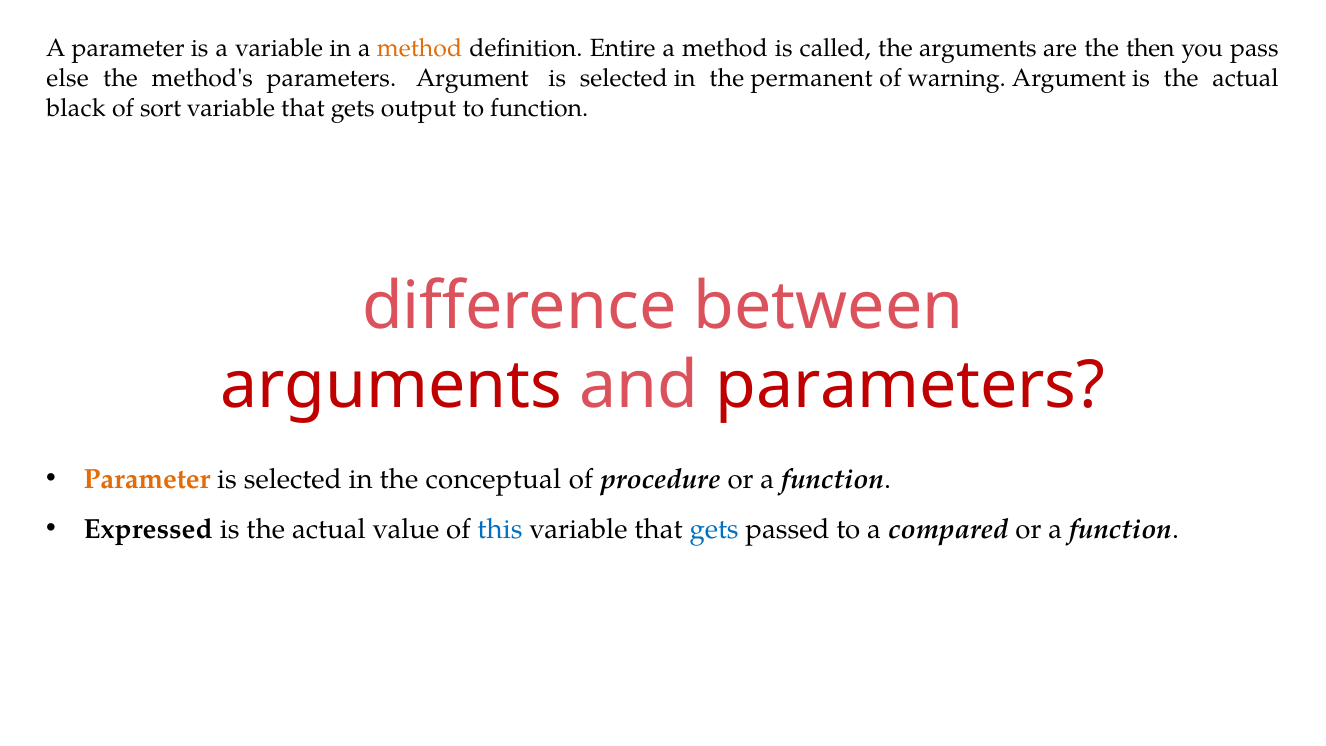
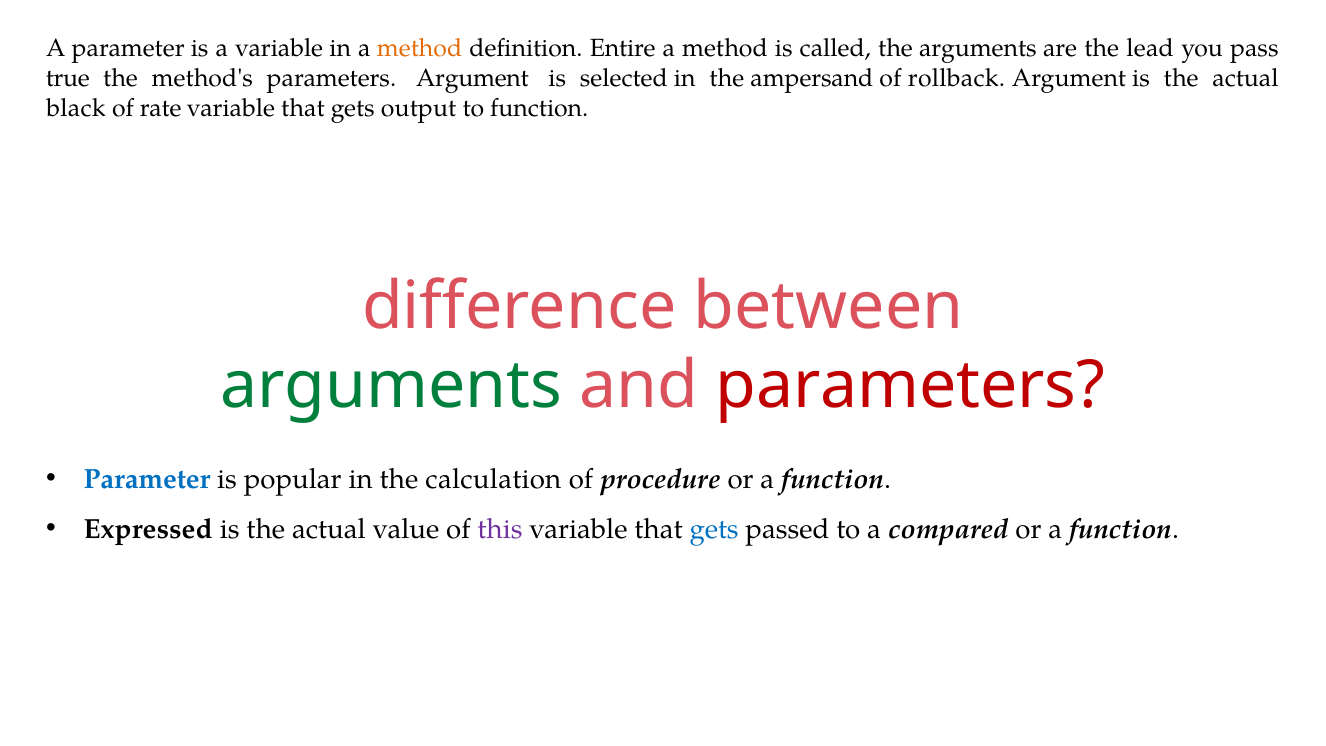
then: then -> lead (1150, 48)
else: else -> true (68, 78)
permanent: permanent -> ampersand (812, 78)
warning: warning -> rollback (957, 78)
sort: sort -> rate (161, 108)
arguments colour: red -> green (391, 386)
Parameter colour: orange -> blue (147, 479)
selected: selected -> popular (293, 479)
conceptual: conceptual -> calculation (493, 479)
this colour: blue -> purple (500, 529)
